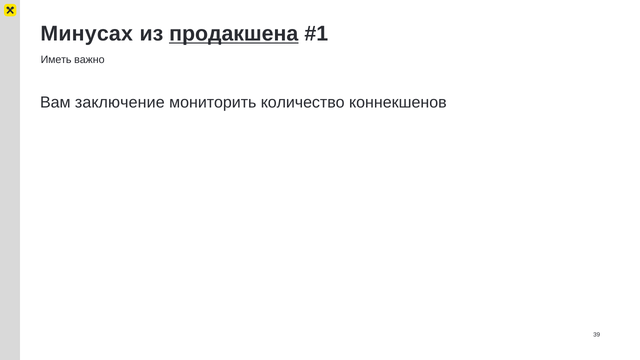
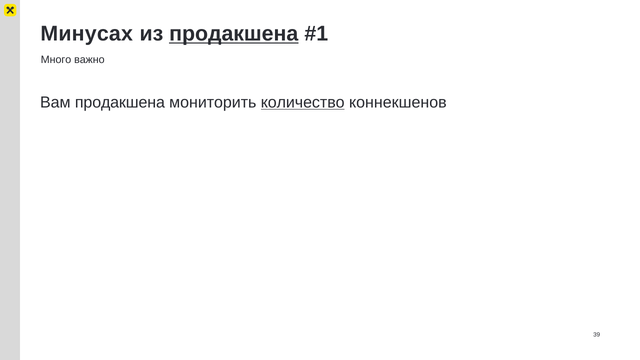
Иметь: Иметь -> Много (56, 60)
Вам заключение: заключение -> продакшена (120, 102)
количество underline: none -> present (303, 102)
